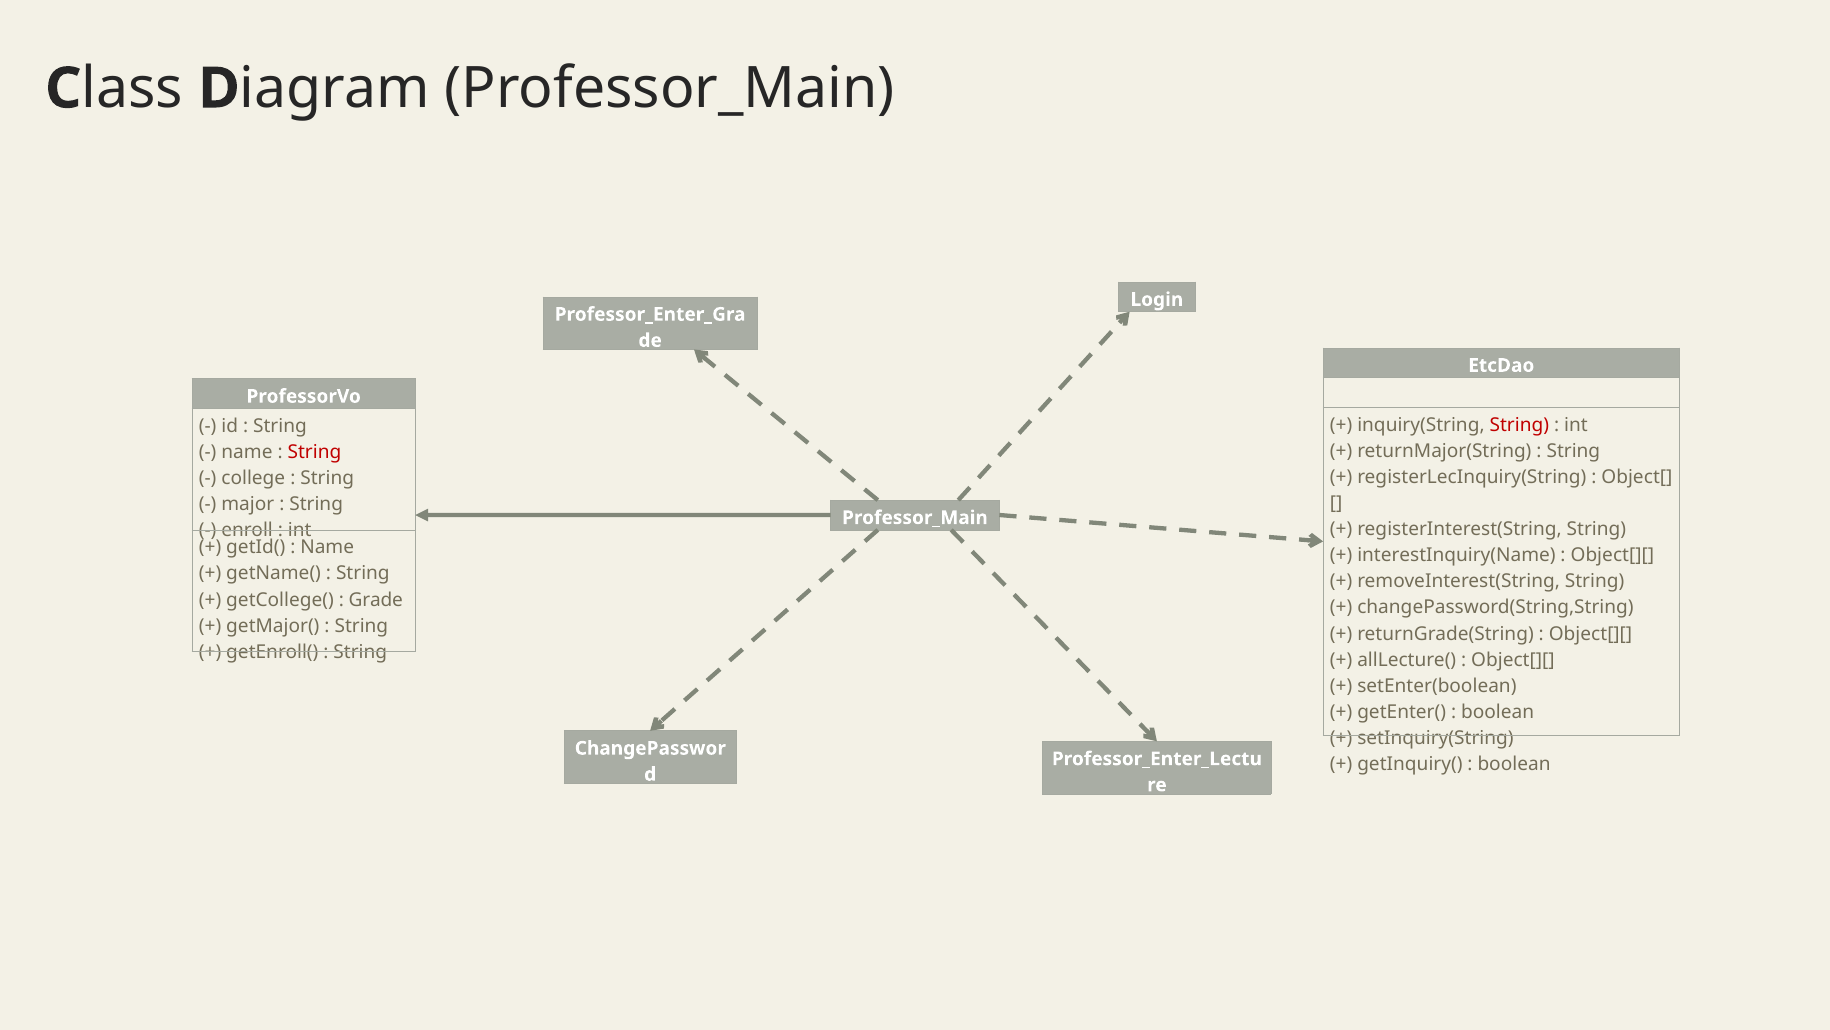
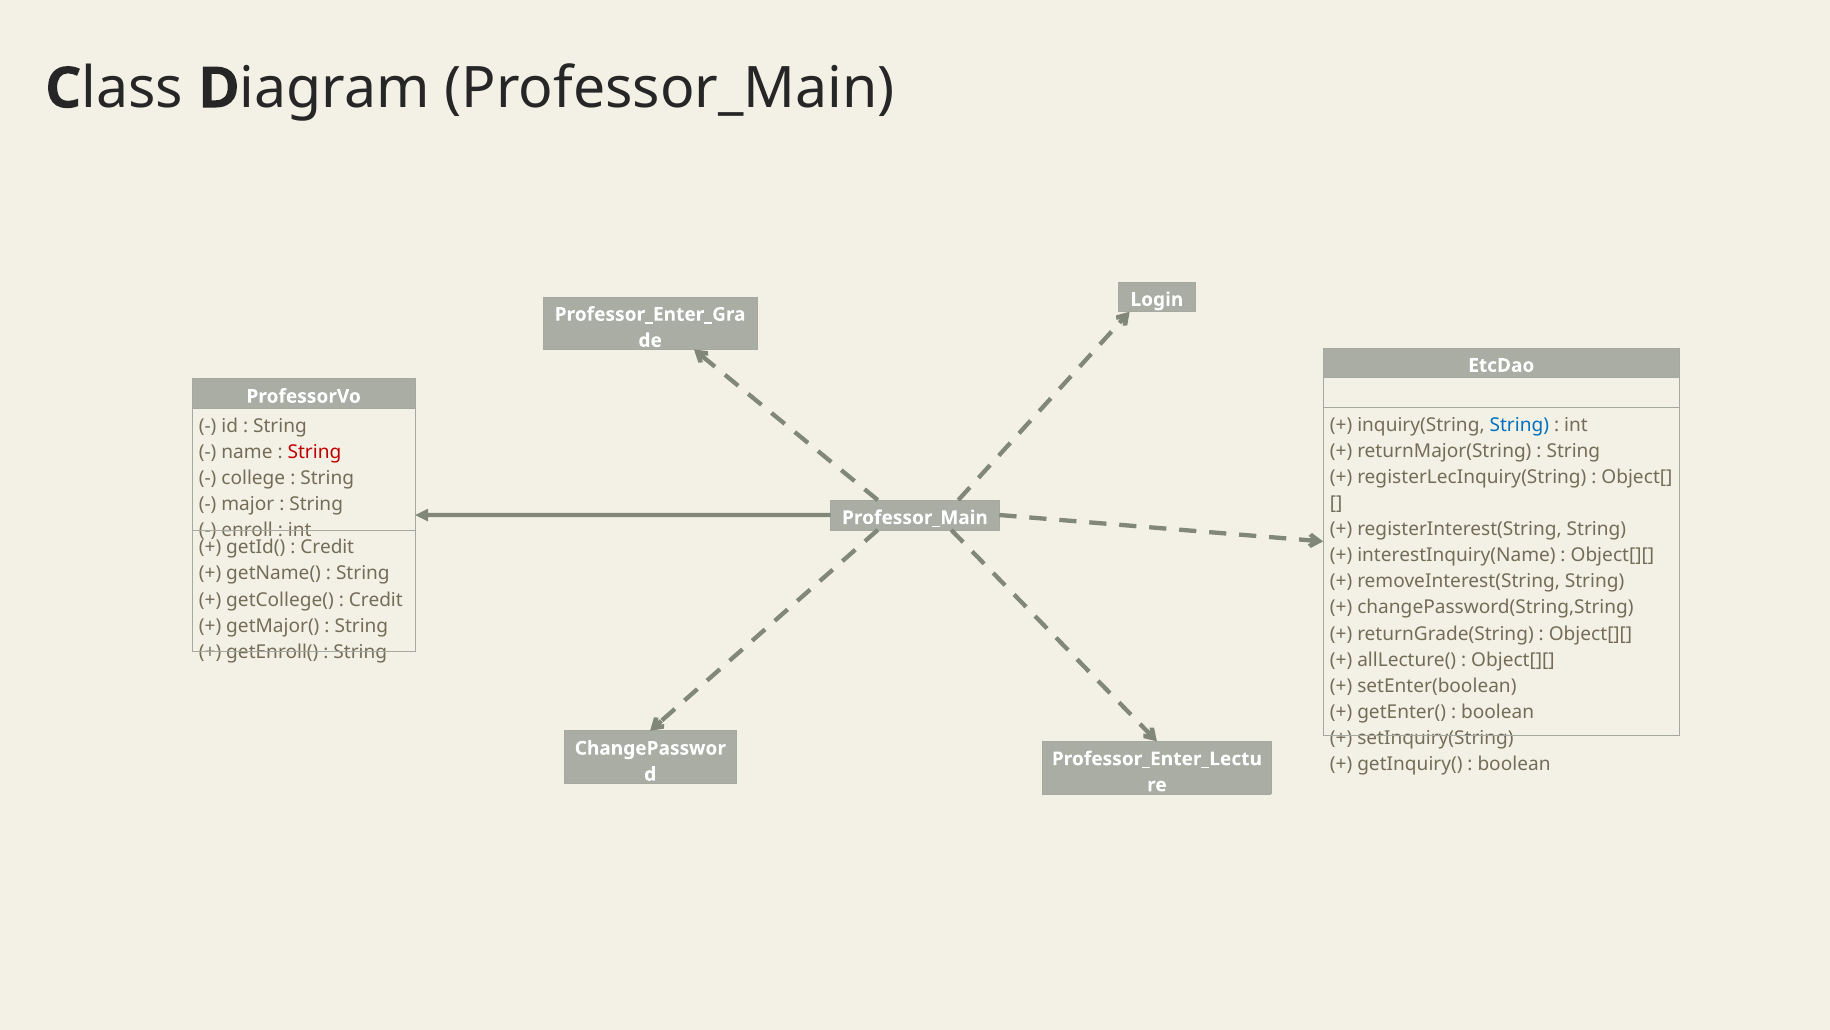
String colour: red -> blue (1519, 425)
Name: Name -> Credit (327, 547)
Grade: Grade -> Credit (376, 599)
